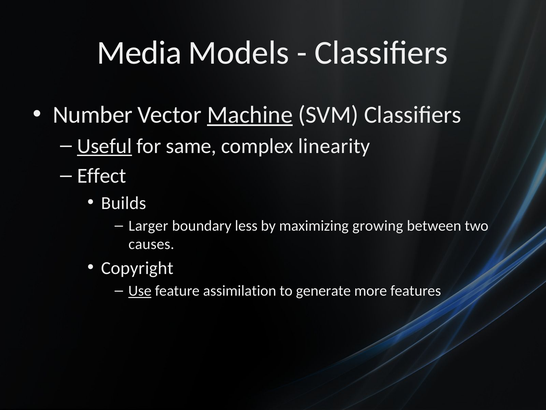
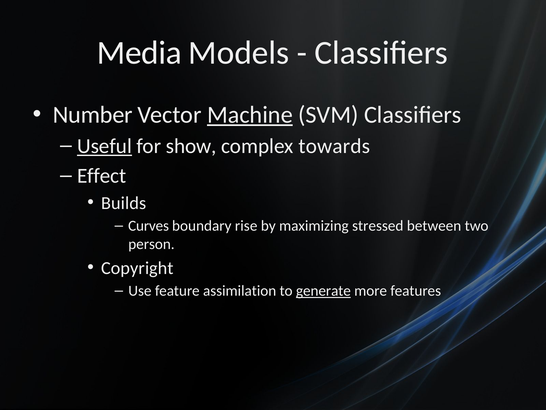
same: same -> show (191, 146)
linearity: linearity -> towards (334, 146)
Larger: Larger -> Curves (149, 226)
less: less -> rise (246, 226)
growing: growing -> stressed (378, 226)
causes: causes -> person (151, 244)
Use underline: present -> none (140, 290)
generate underline: none -> present (323, 290)
